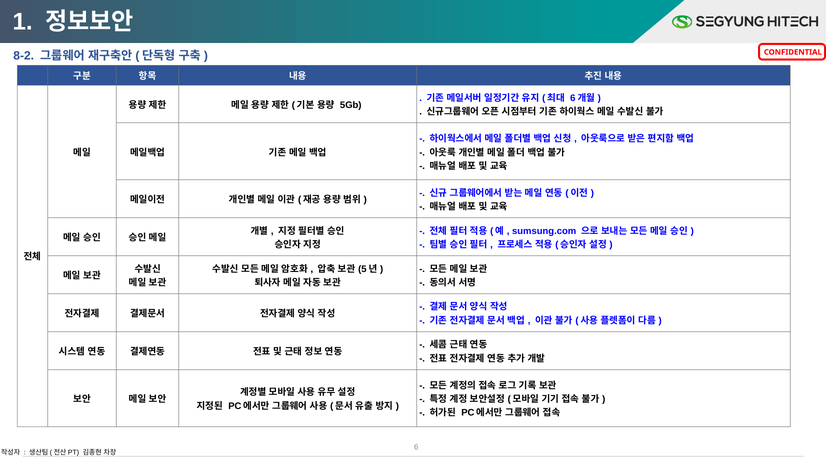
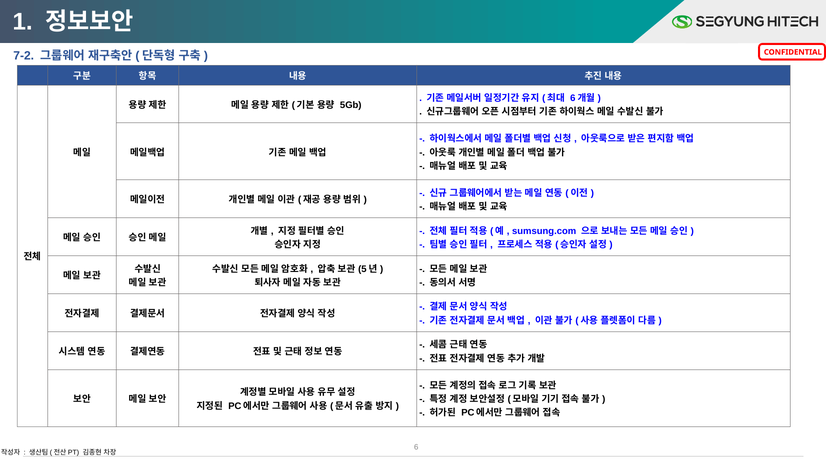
8-2: 8-2 -> 7-2 (24, 56)
